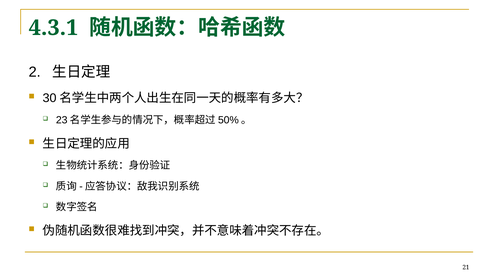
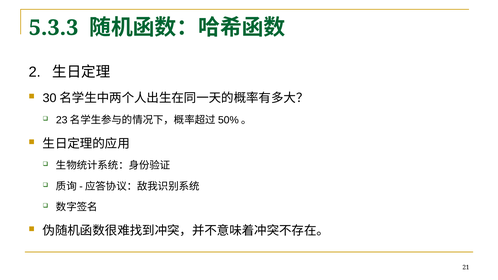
4.3.1: 4.3.1 -> 5.3.3 (53, 28)
